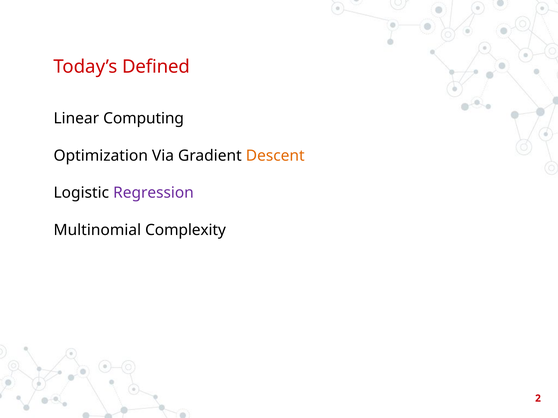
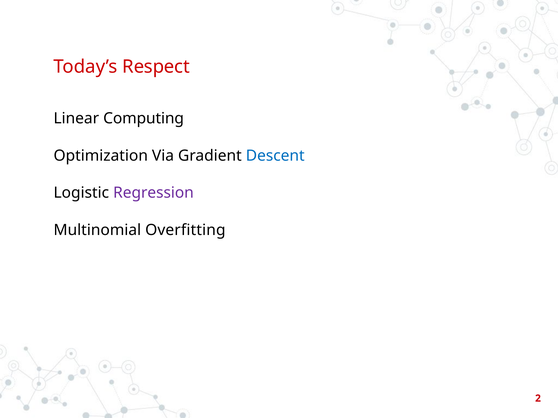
Defined: Defined -> Respect (156, 67)
Descent colour: orange -> blue (275, 156)
Complexity: Complexity -> Overfitting (185, 230)
